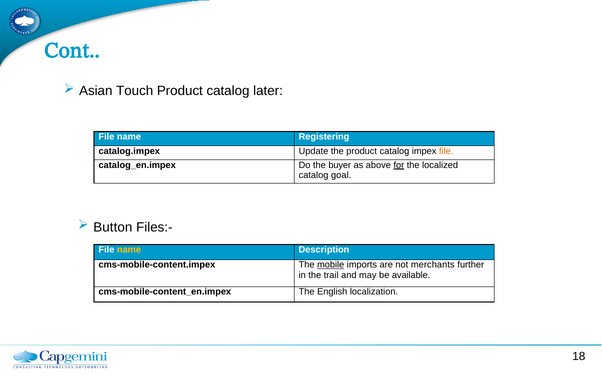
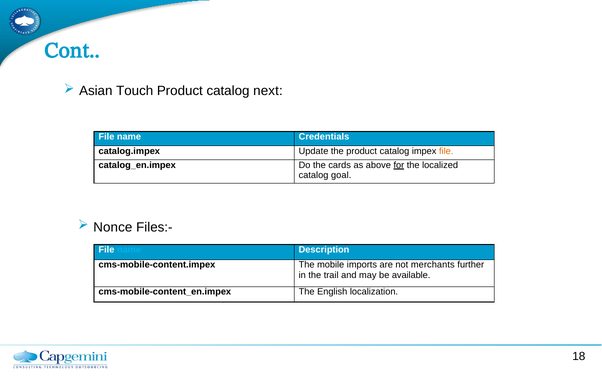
later: later -> next (268, 91)
Registering: Registering -> Credentials (324, 137)
buyer: buyer -> cards (340, 165)
Button: Button -> Nonce (113, 227)
name colour: yellow -> light blue (129, 250)
mobile underline: present -> none (331, 265)
